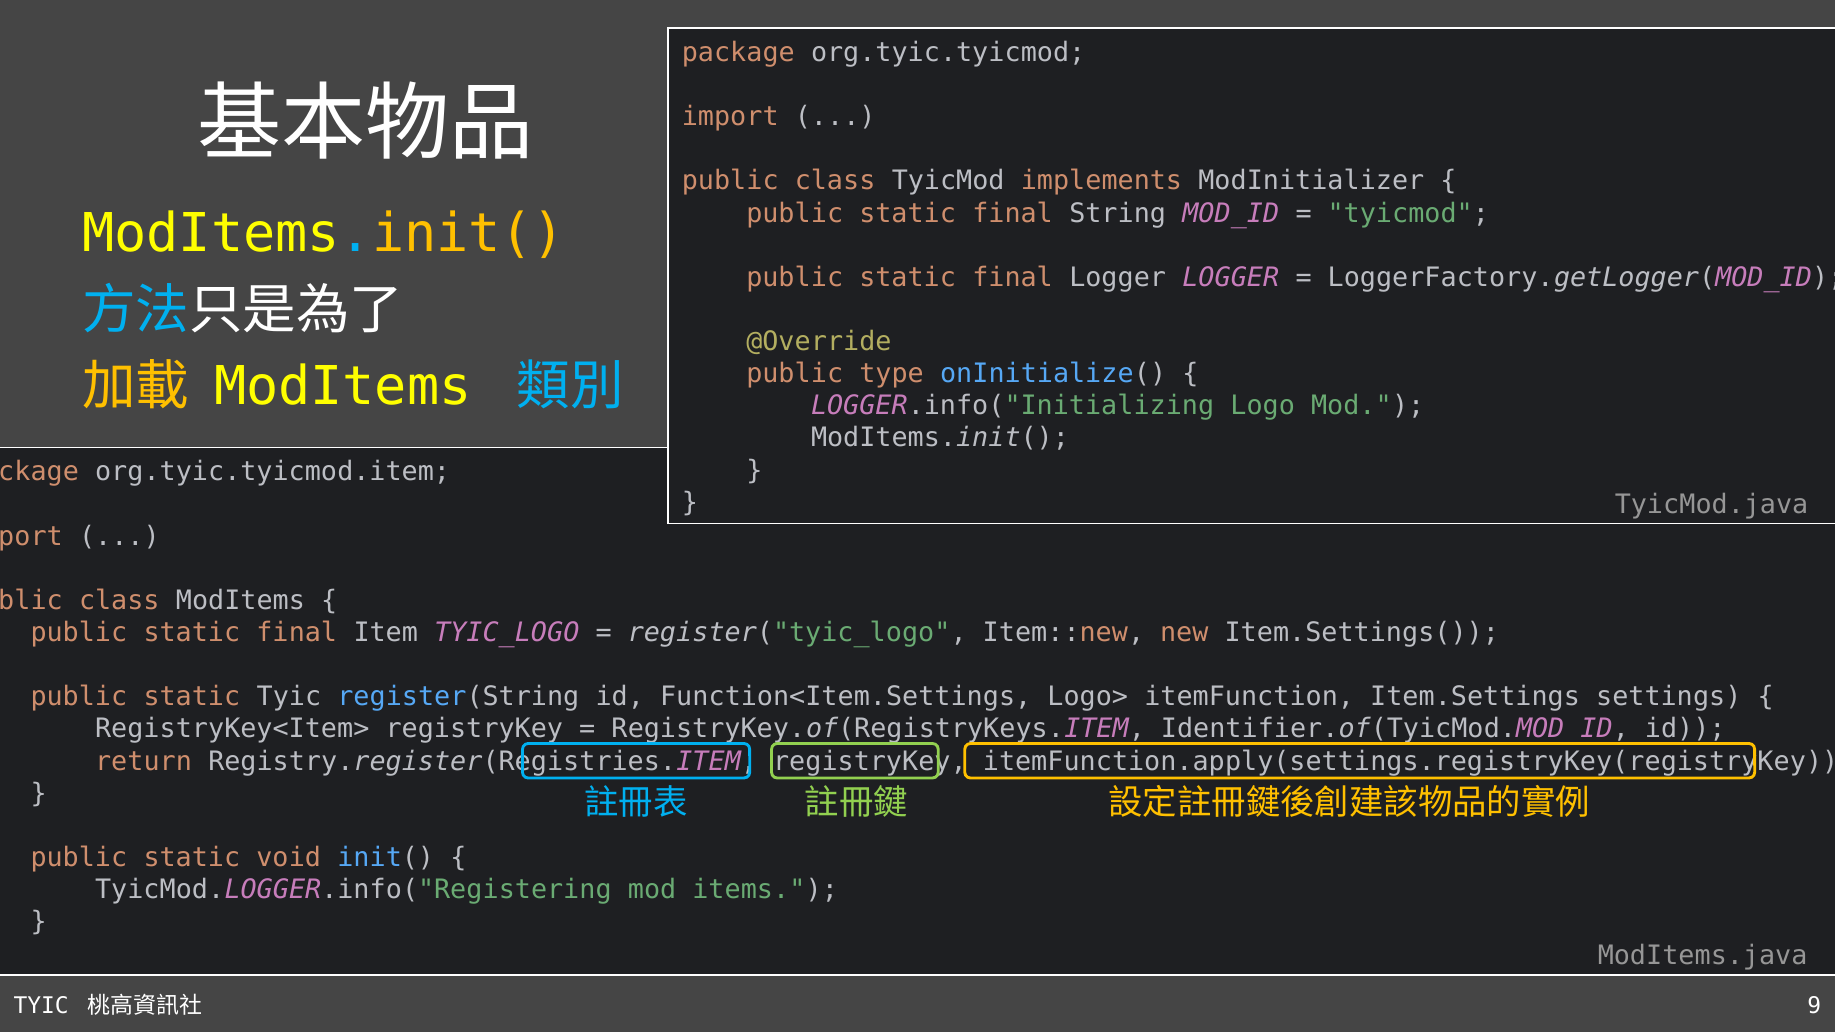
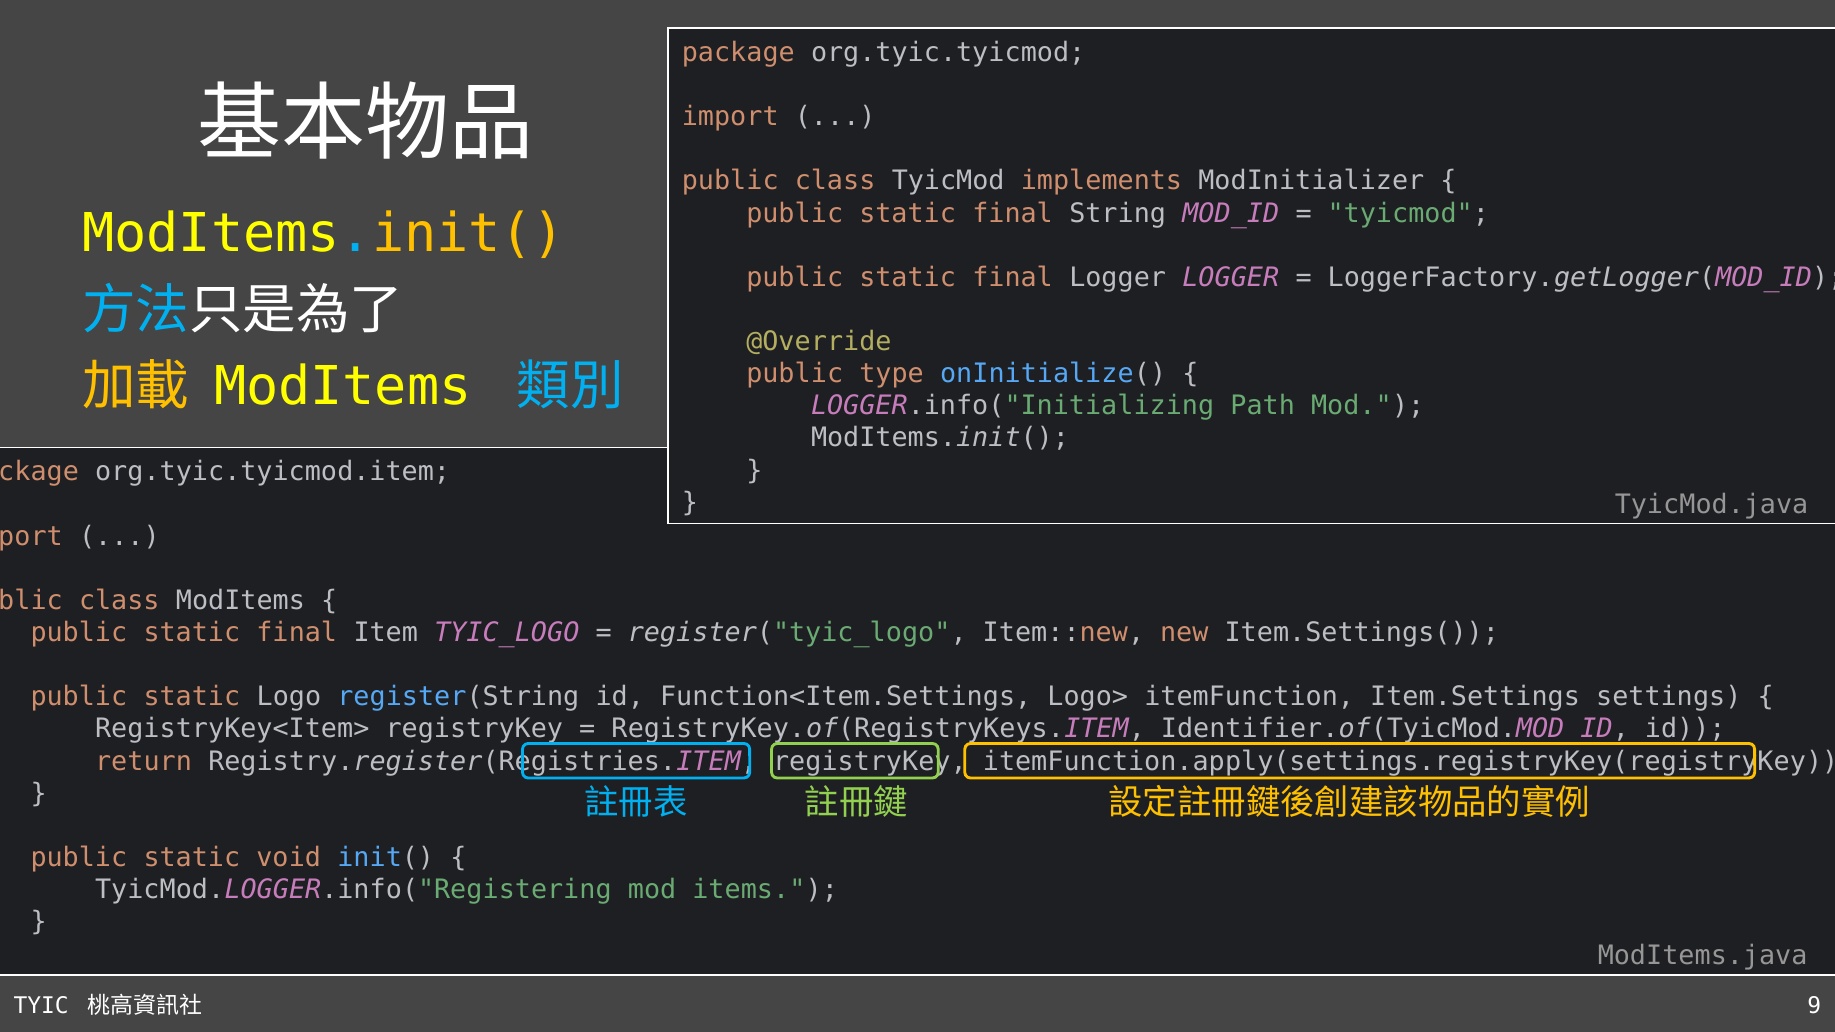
Logo: Logo -> Path (1263, 406)
static Tyic: Tyic -> Logo (289, 697)
